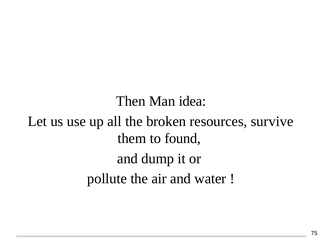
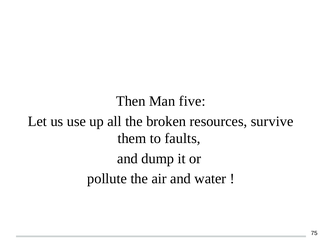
idea: idea -> five (192, 101)
found: found -> faults (183, 138)
